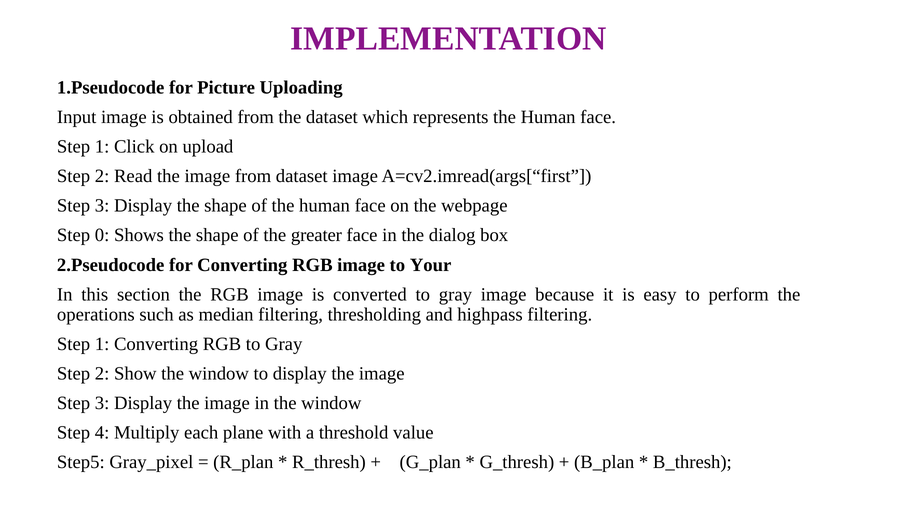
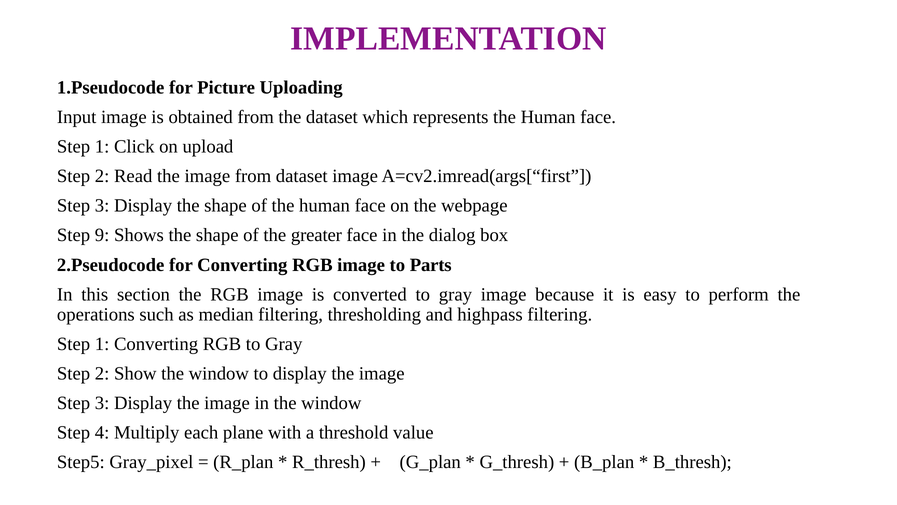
0: 0 -> 9 (102, 235)
Your: Your -> Parts (431, 265)
